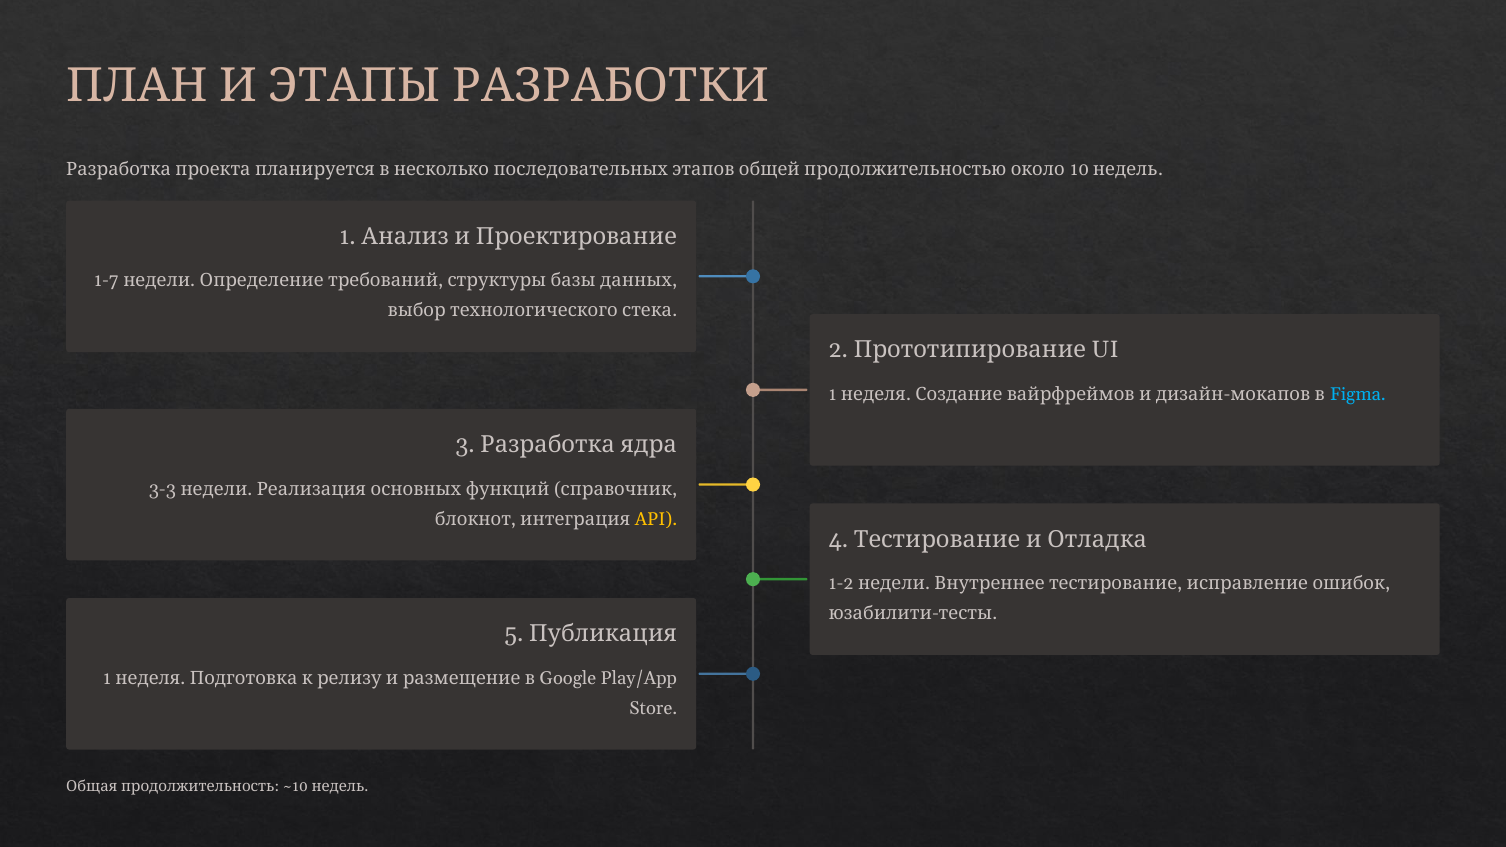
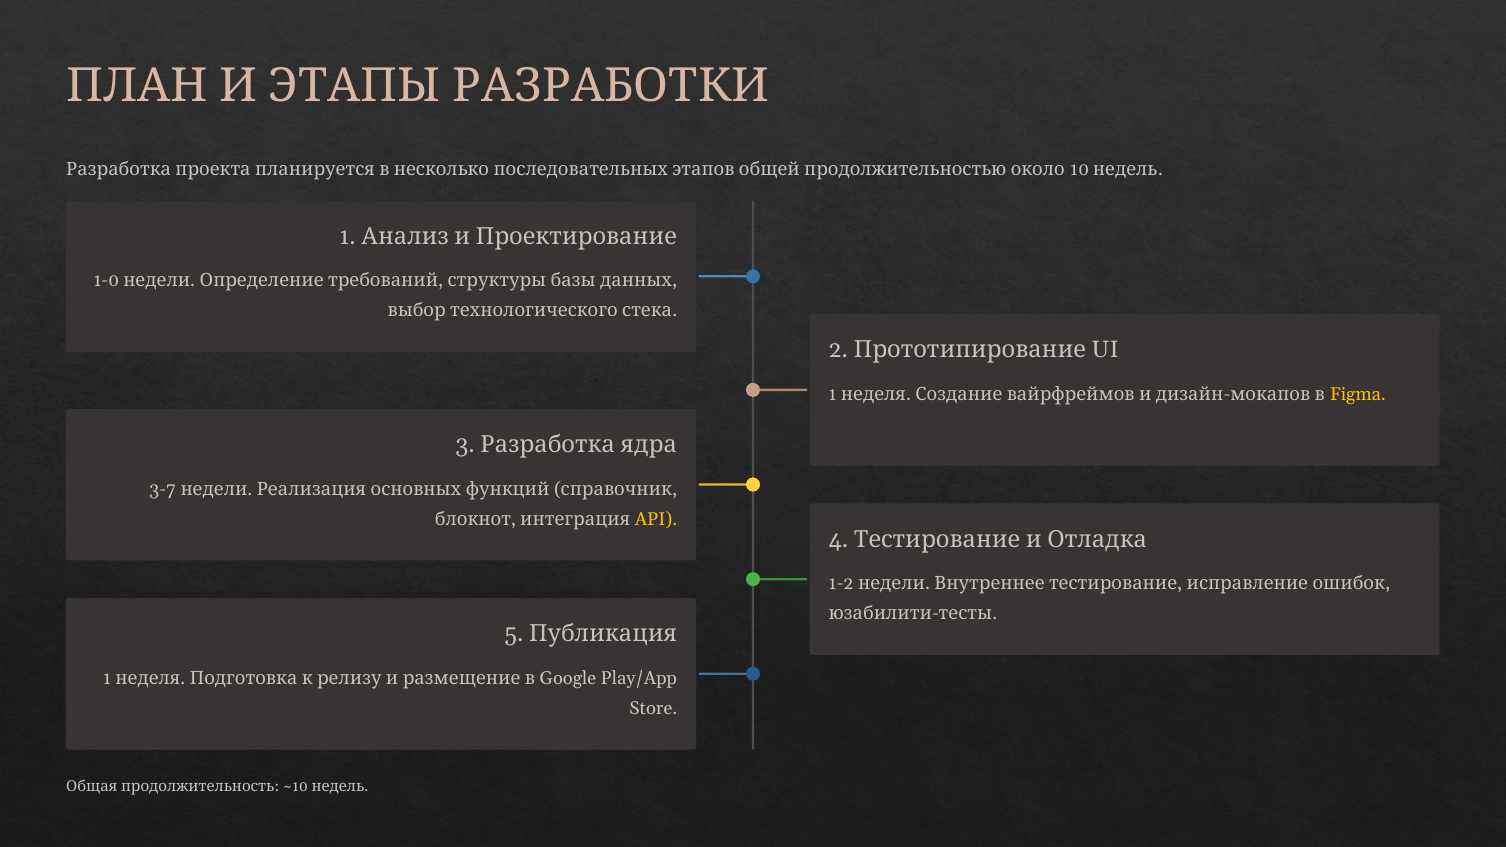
1-7: 1-7 -> 1-0 (106, 281)
Figma colour: light blue -> yellow (1358, 394)
3-3: 3-3 -> 3-7 (162, 489)
